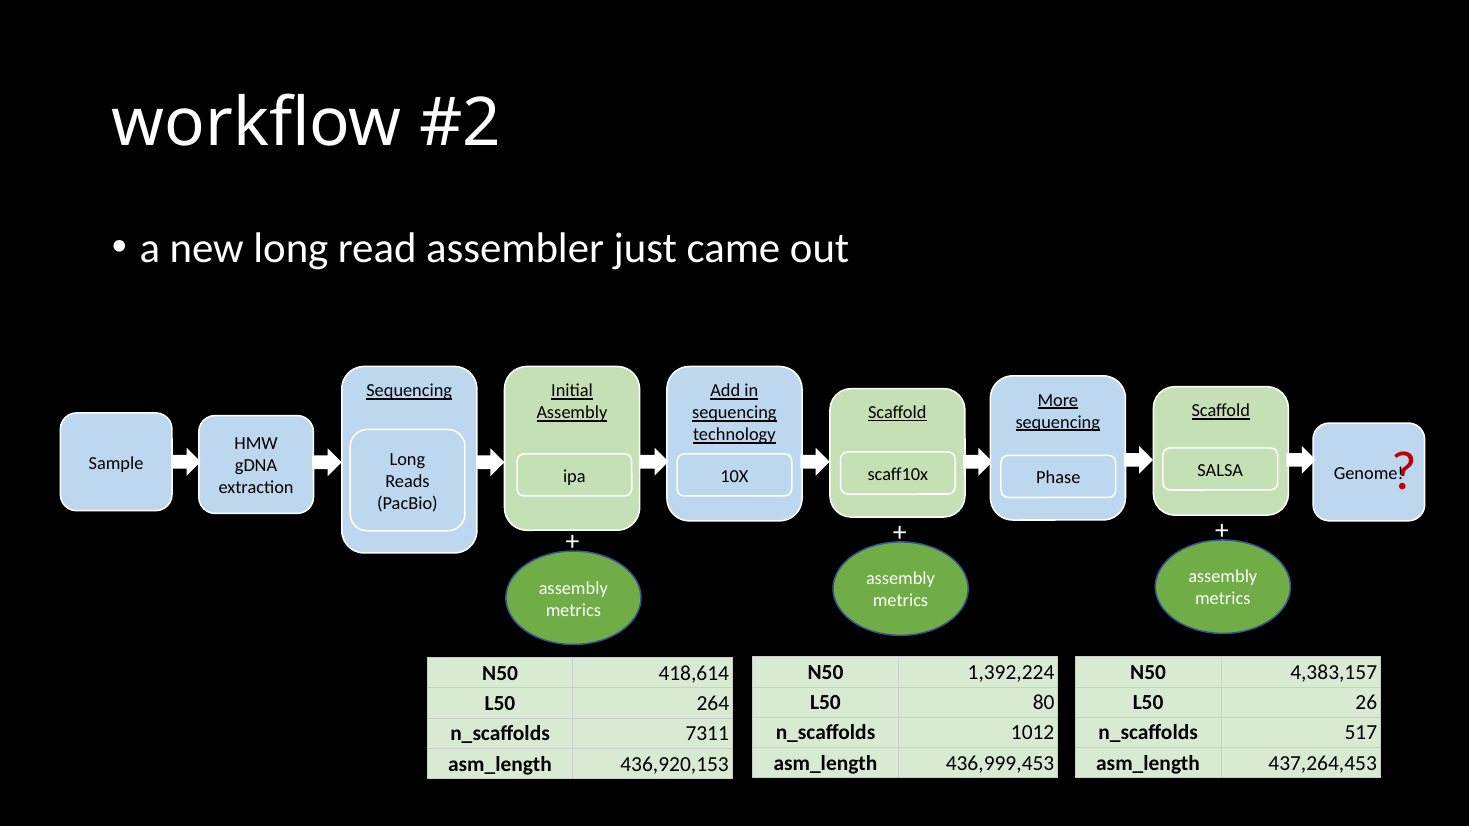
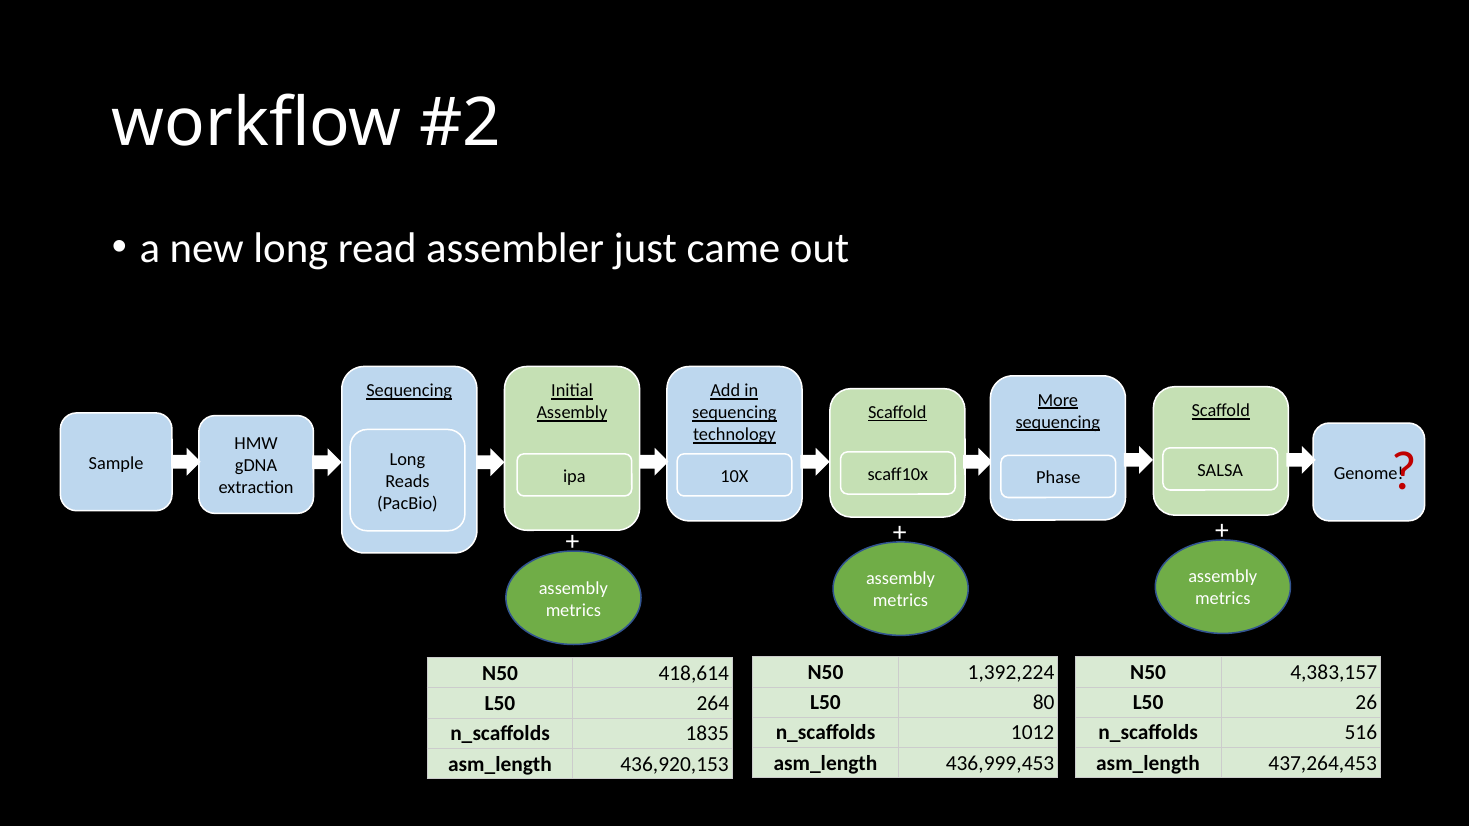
517: 517 -> 516 (1361, 733)
7311: 7311 -> 1835 (707, 734)
